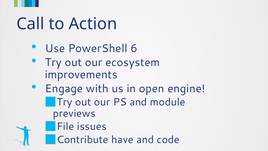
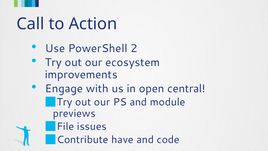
6: 6 -> 2 (134, 48)
engine: engine -> central (186, 89)
